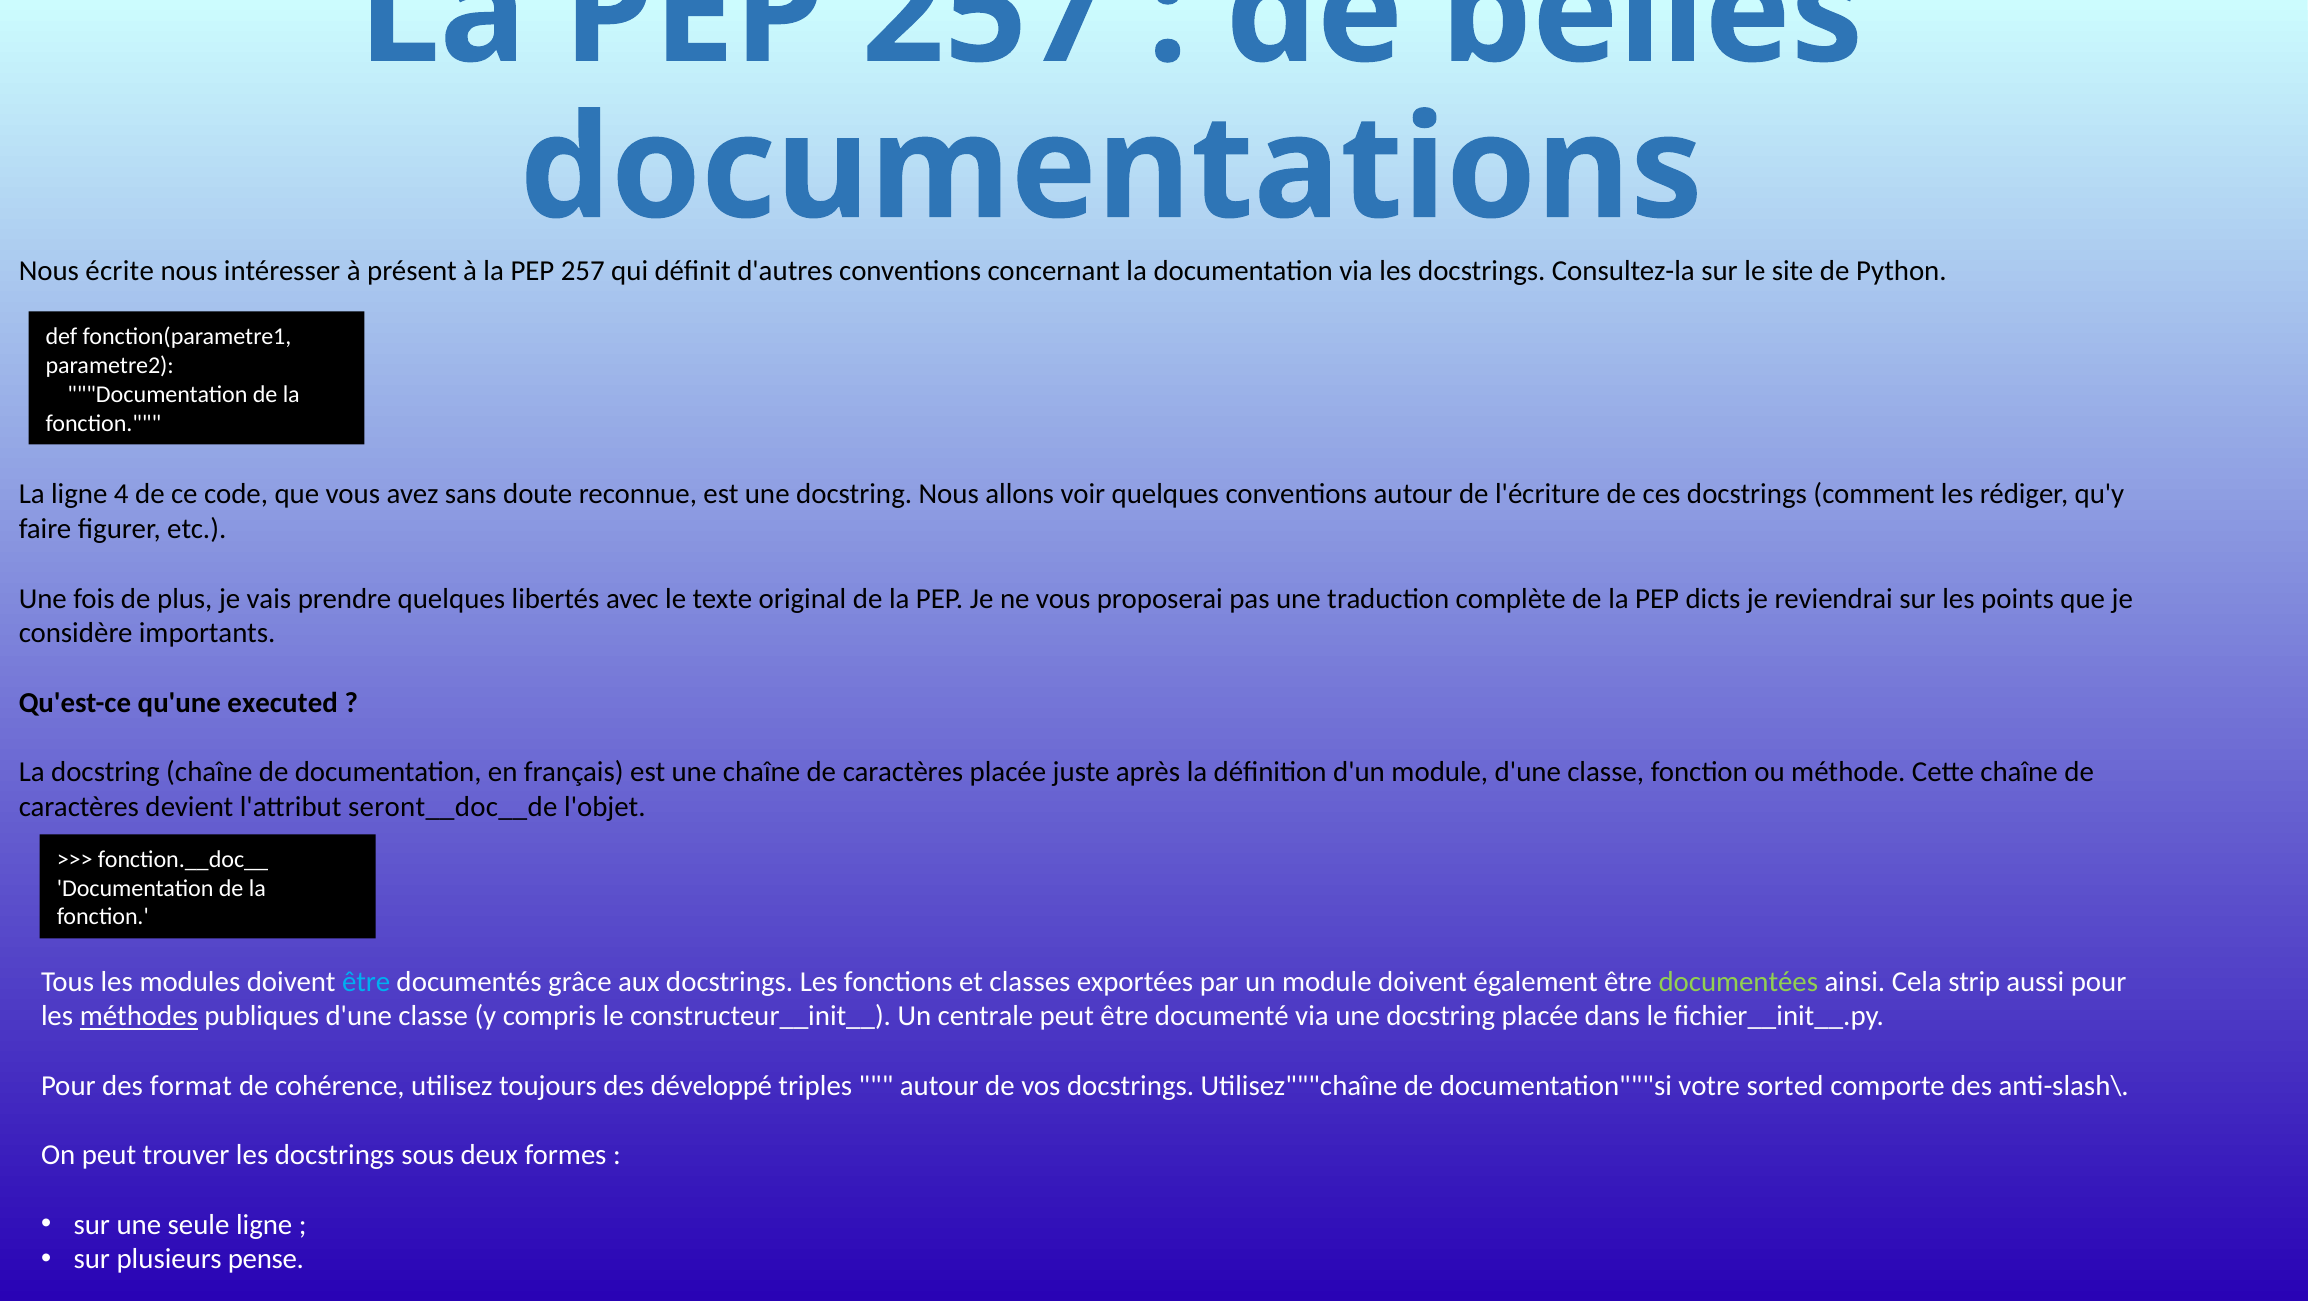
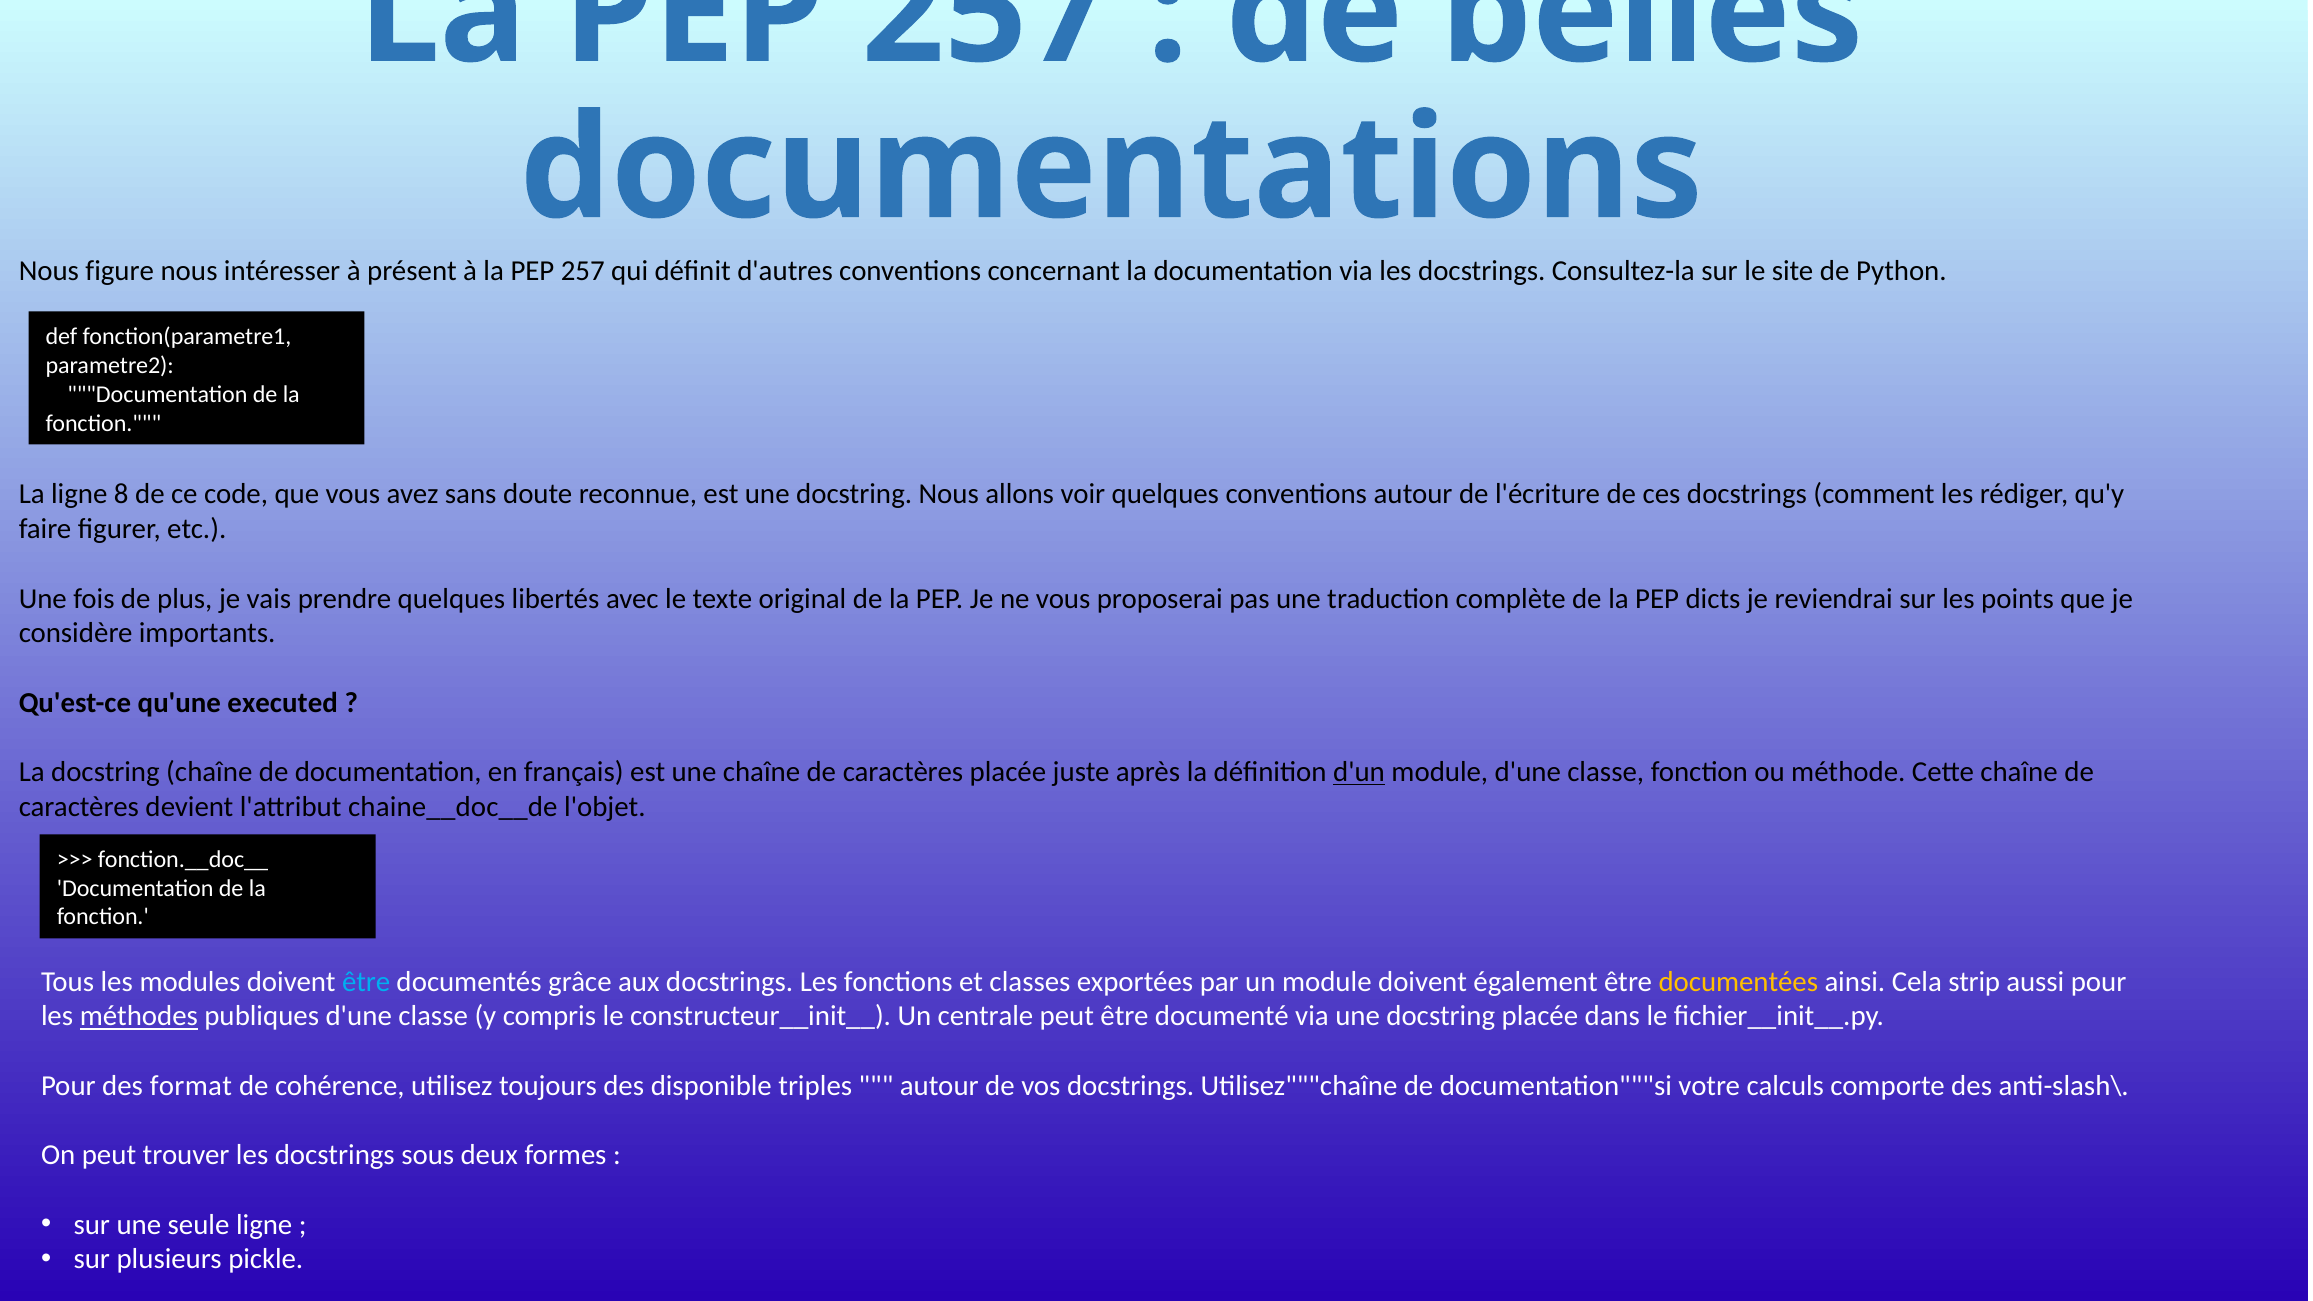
écrite: écrite -> figure (120, 271)
4: 4 -> 8 (121, 494)
d'un underline: none -> present (1359, 772)
seront__doc__de: seront__doc__de -> chaine__doc__de (453, 807)
documentées colour: light green -> yellow (1738, 982)
développé: développé -> disponible (711, 1086)
sorted: sorted -> calculs (1785, 1086)
pense: pense -> pickle (266, 1259)
